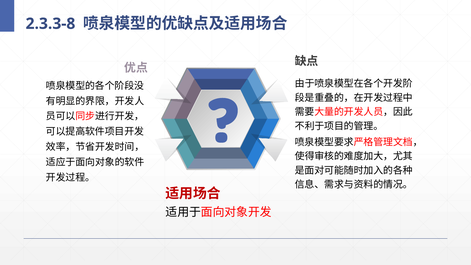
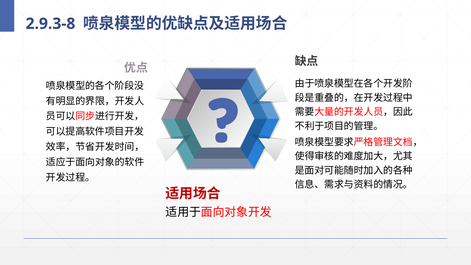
2.3.3-8: 2.3.3-8 -> 2.9.3-8 (50, 24)
